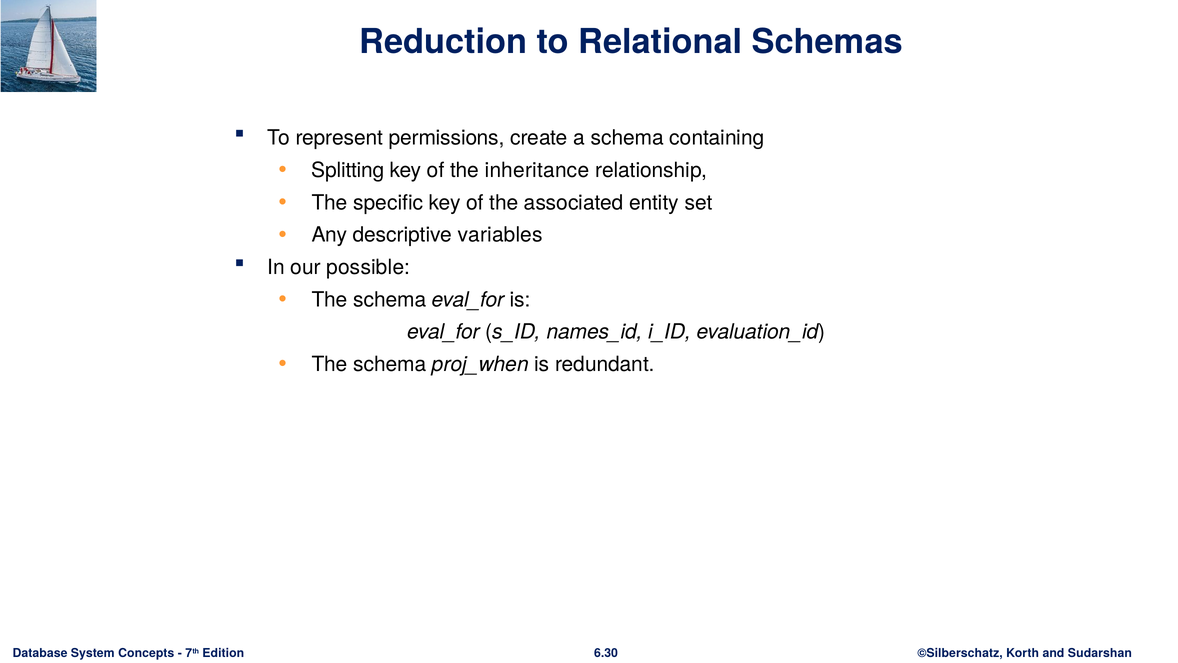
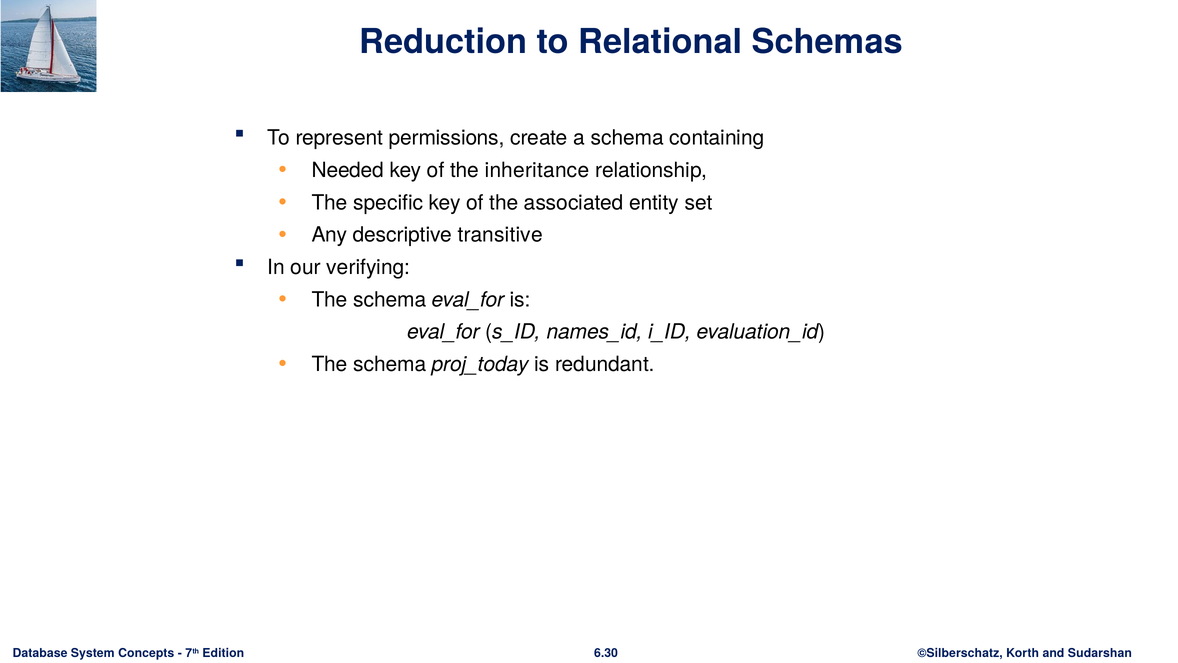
Splitting: Splitting -> Needed (348, 170)
variables: variables -> transitive (500, 235)
possible: possible -> verifying (368, 267)
proj_when: proj_when -> proj_today (480, 364)
